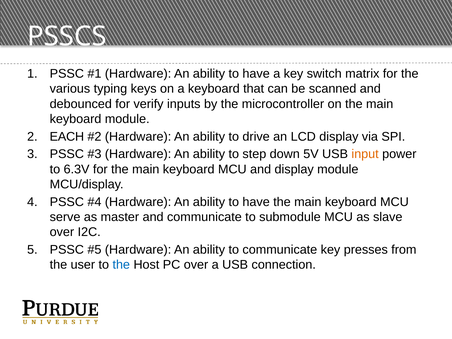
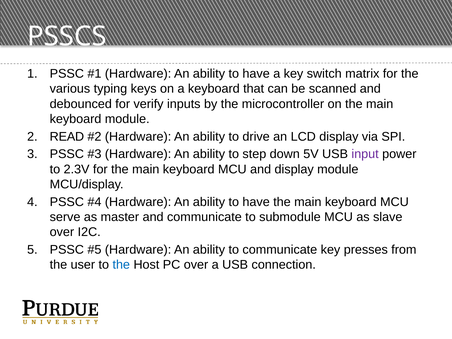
EACH: EACH -> READ (67, 137)
input colour: orange -> purple (365, 154)
6.3V: 6.3V -> 2.3V (77, 169)
